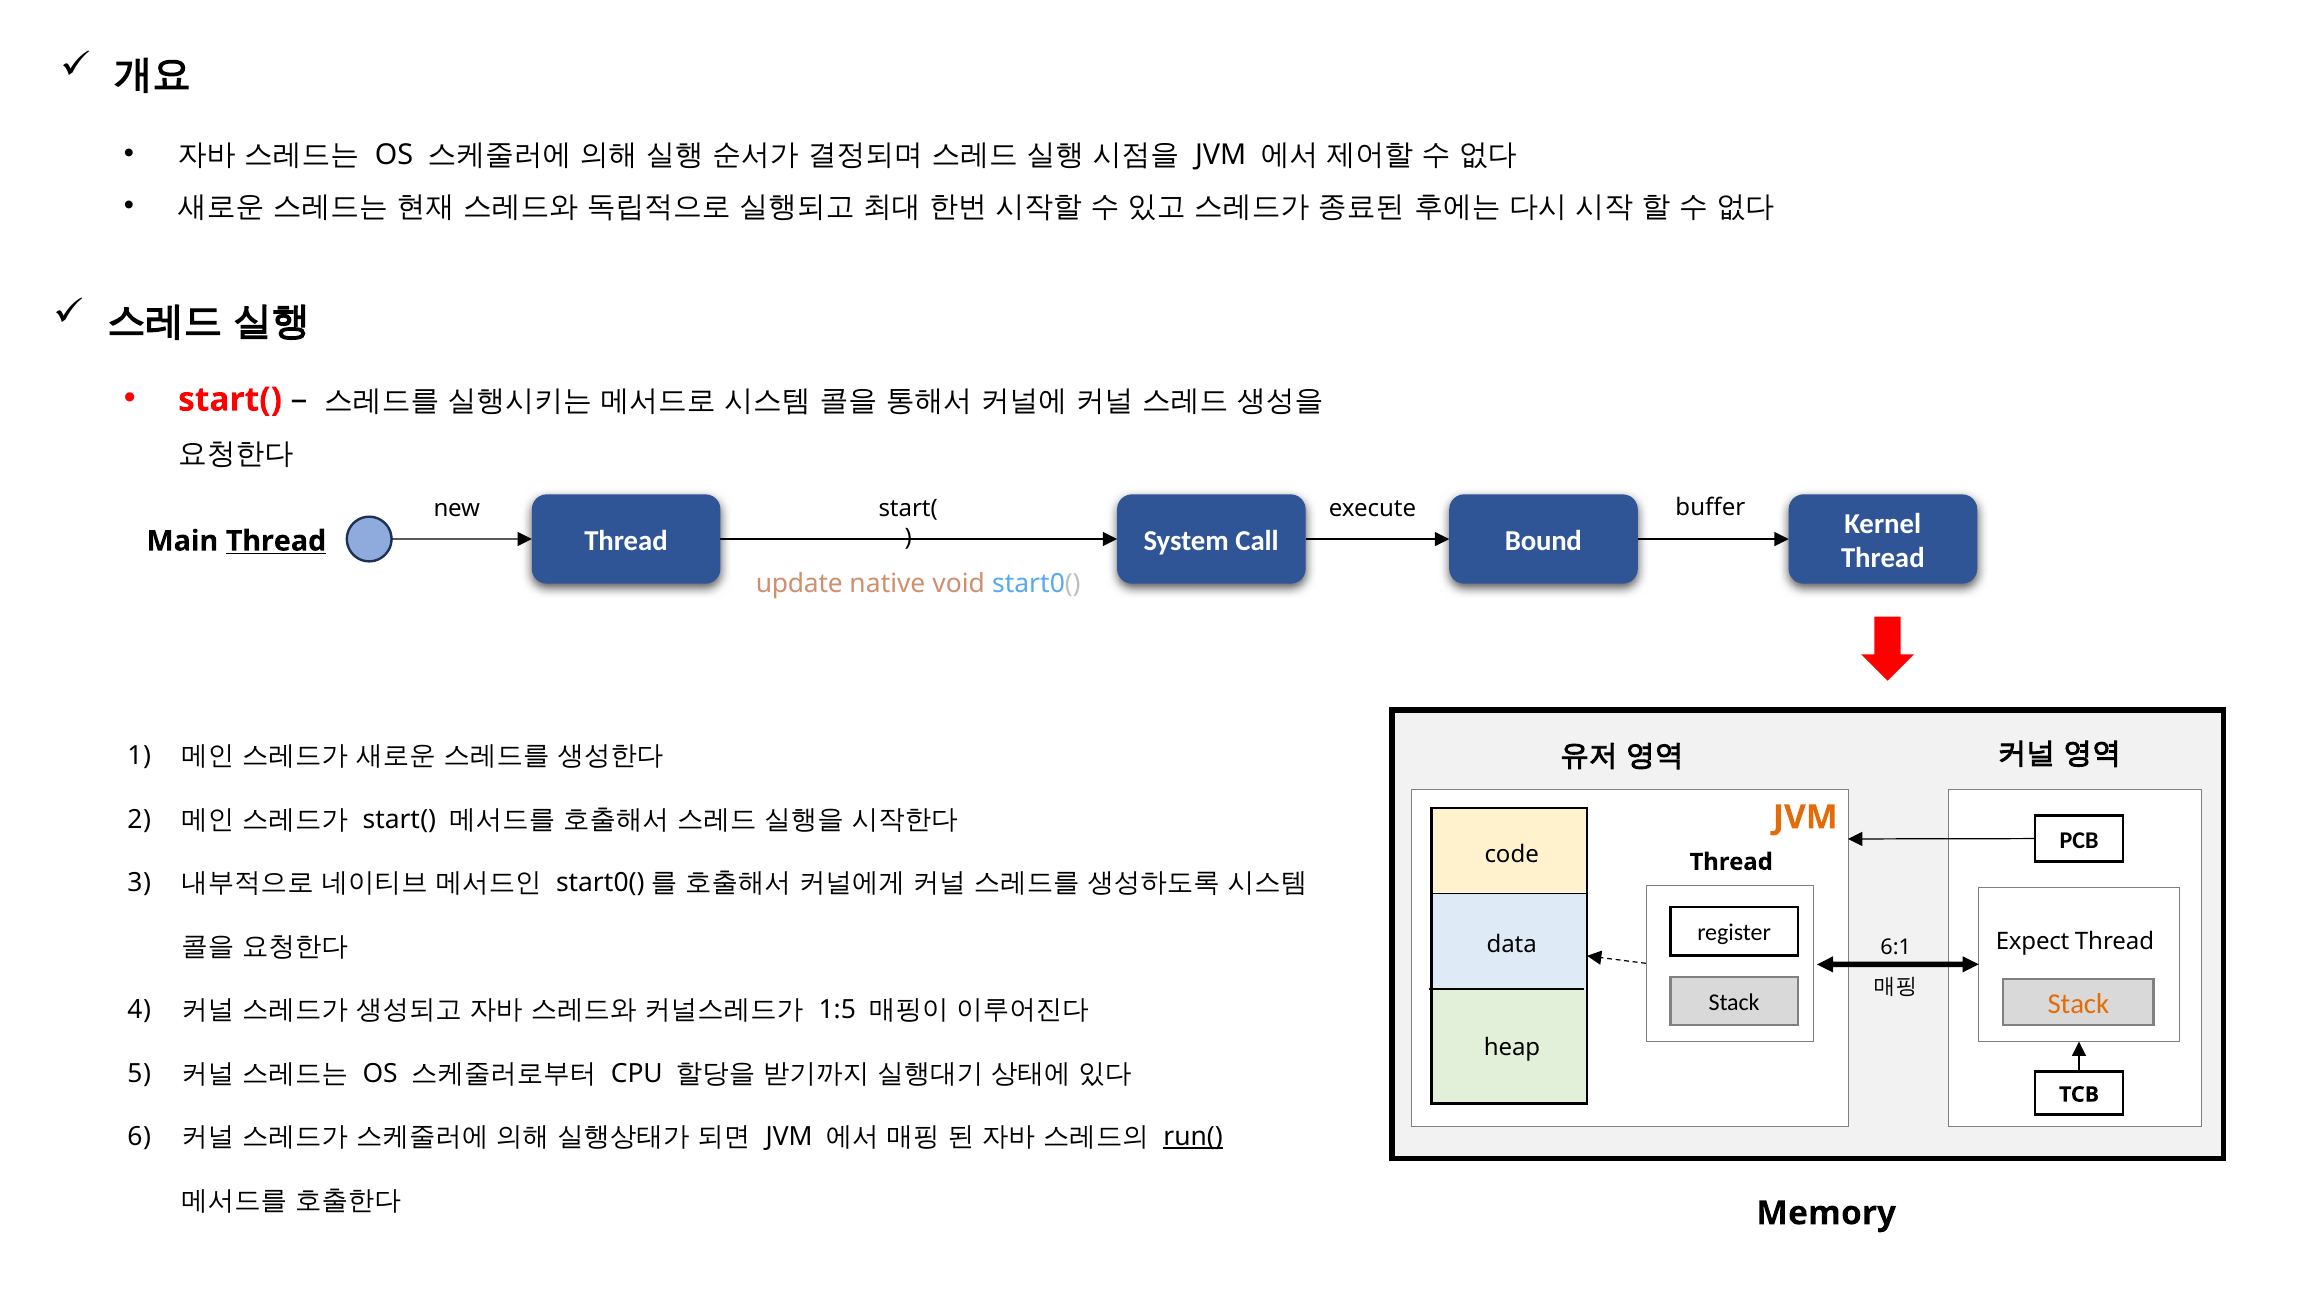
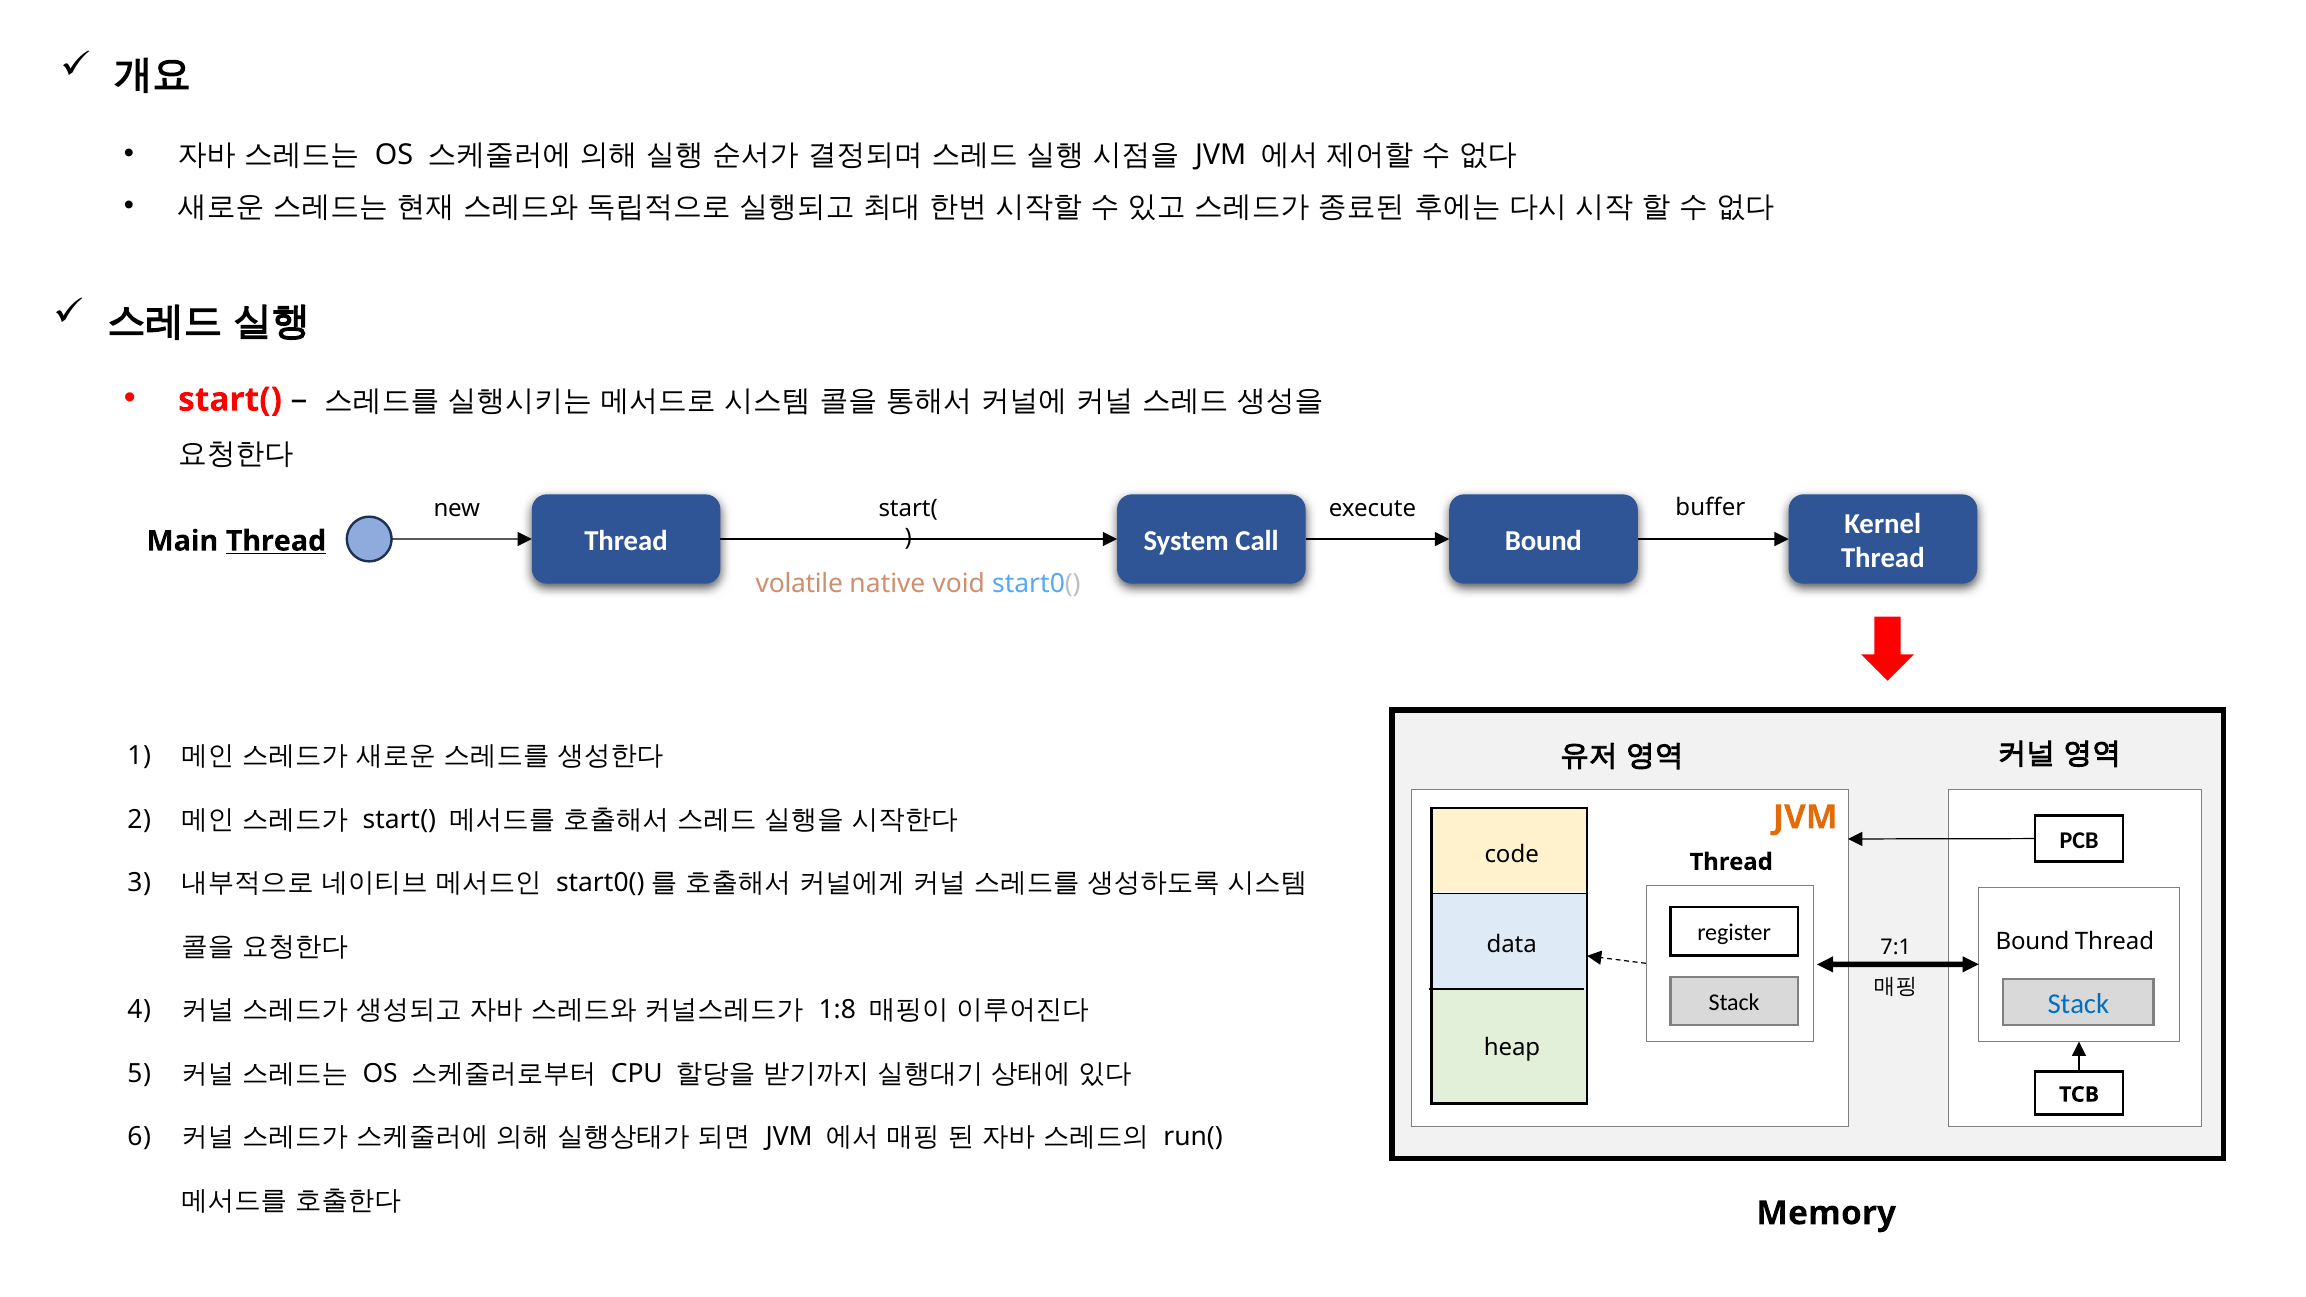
update: update -> volatile (799, 584)
Expect: Expect -> Bound (2033, 942)
6:1: 6:1 -> 7:1 (1896, 948)
Stack colour: orange -> blue (2078, 1004)
1:5: 1:5 -> 1:8 (837, 1010)
run( underline: present -> none (1193, 1137)
